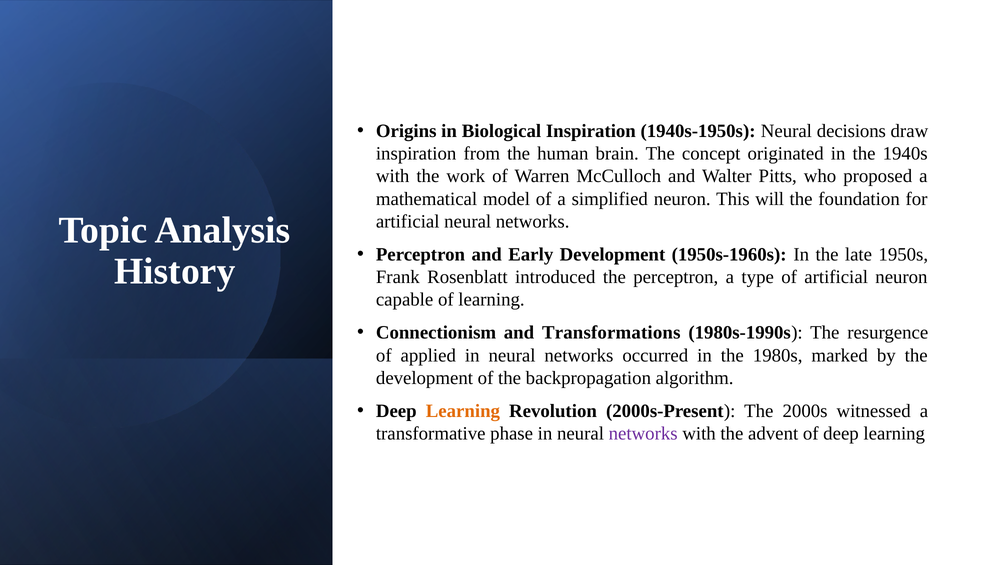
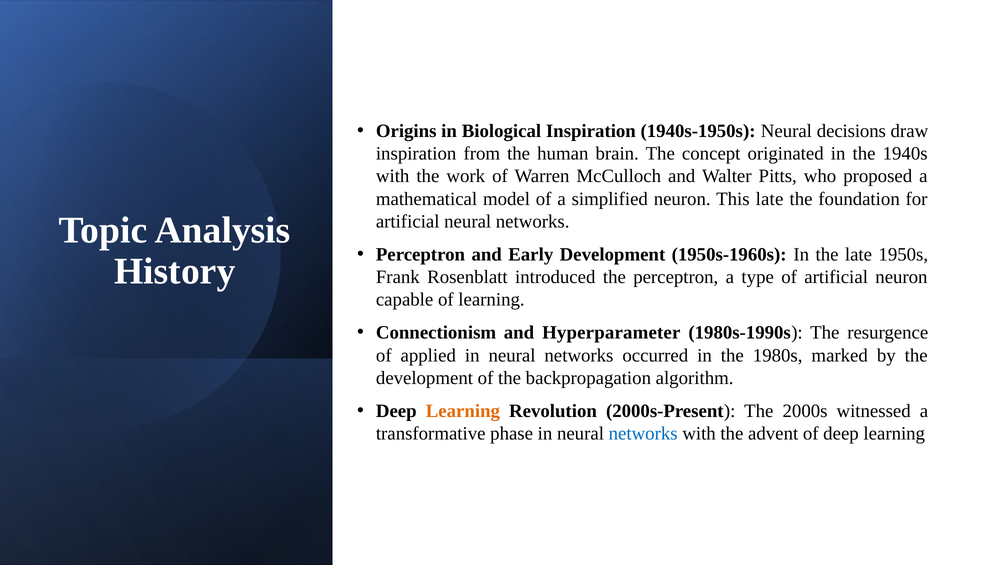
This will: will -> late (770, 199)
Transformations: Transformations -> Hyperparameter (611, 333)
networks colour: purple -> blue (643, 433)
